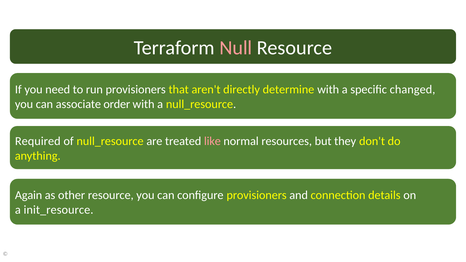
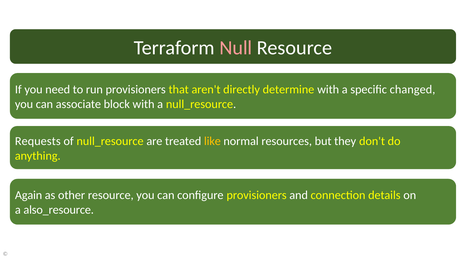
order: order -> block (117, 104)
Required: Required -> Requests (38, 141)
like colour: pink -> yellow (212, 141)
init_resource: init_resource -> also_resource (59, 210)
